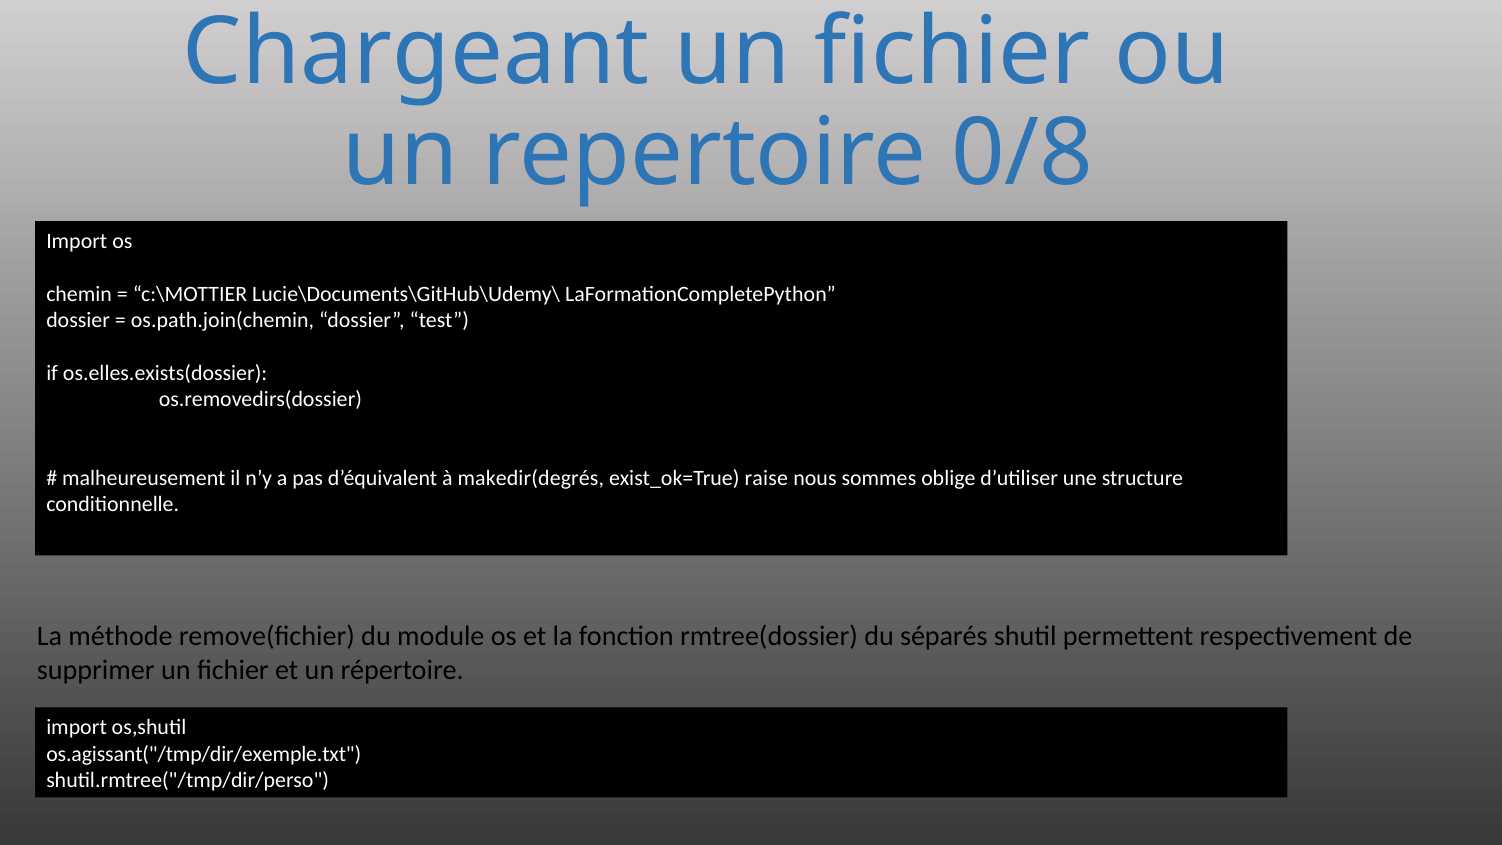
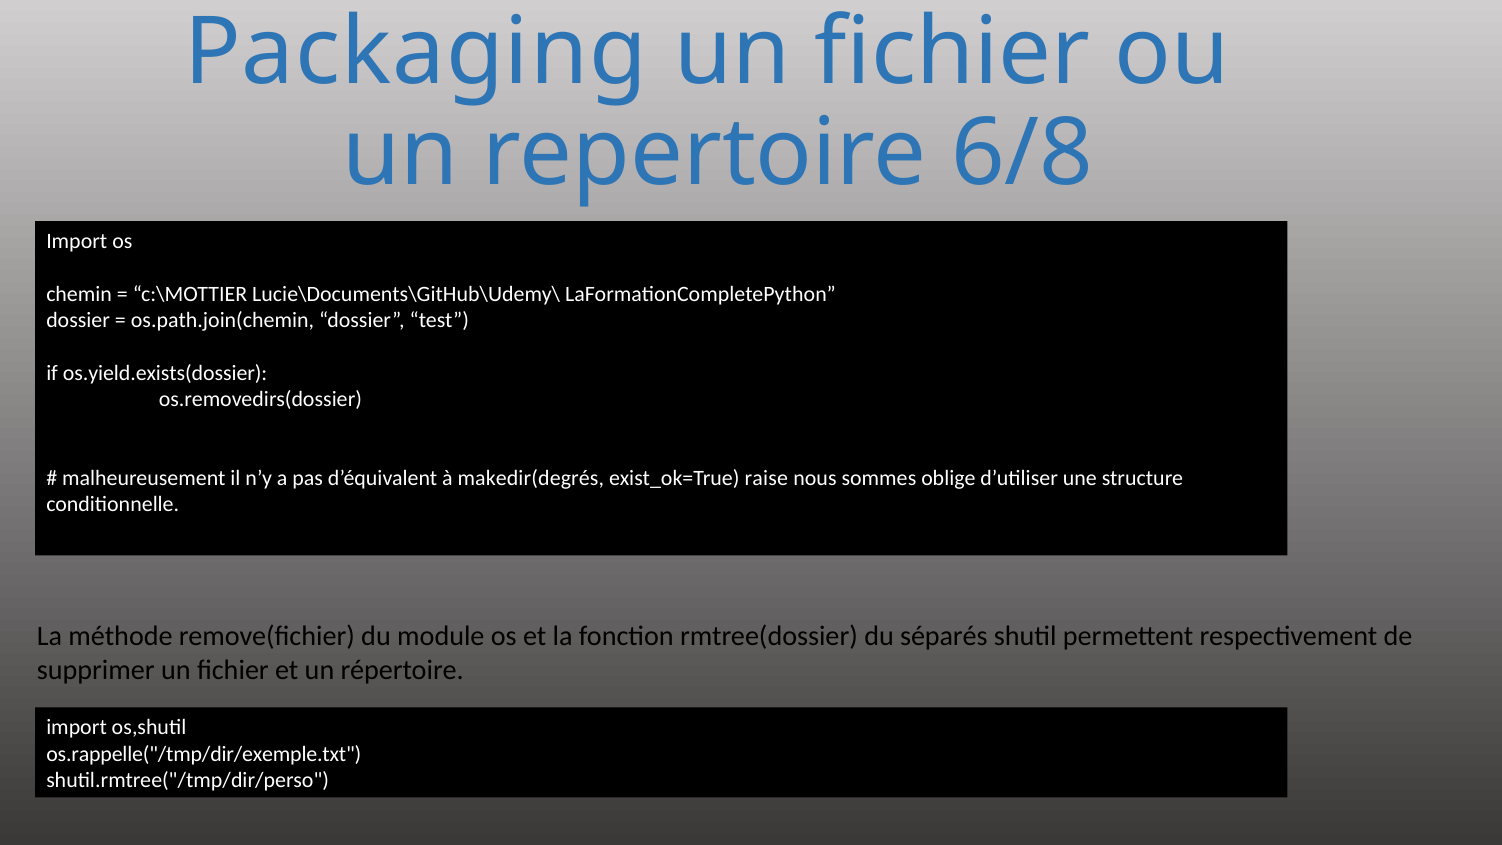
Chargeant: Chargeant -> Packaging (416, 53)
0/8: 0/8 -> 6/8 (1022, 154)
os.elles.exists(dossier: os.elles.exists(dossier -> os.yield.exists(dossier (165, 373)
os.agissant("/tmp/dir/exemple.txt: os.agissant("/tmp/dir/exemple.txt -> os.rappelle("/tmp/dir/exemple.txt (204, 754)
